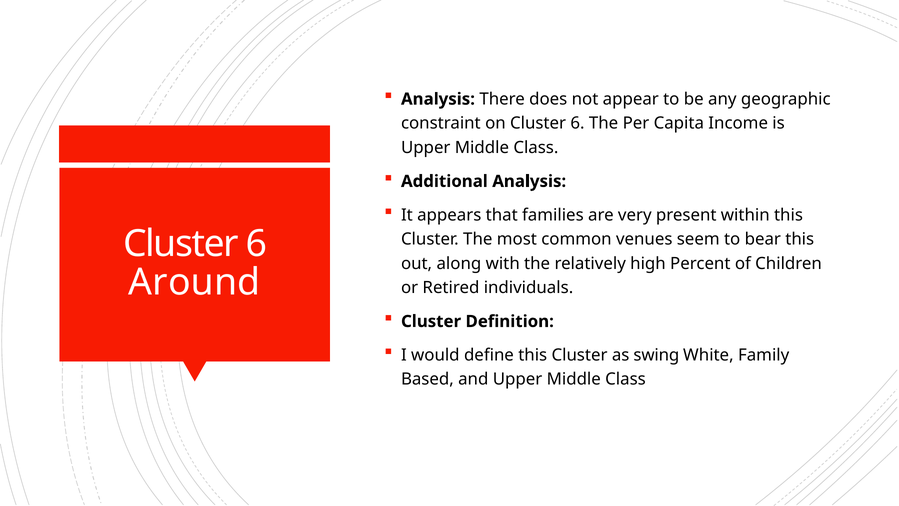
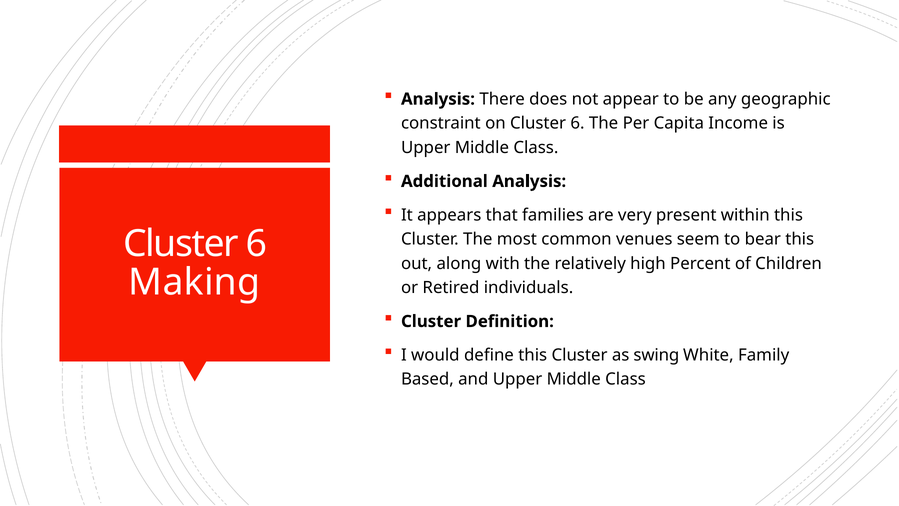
Around: Around -> Making (194, 282)
